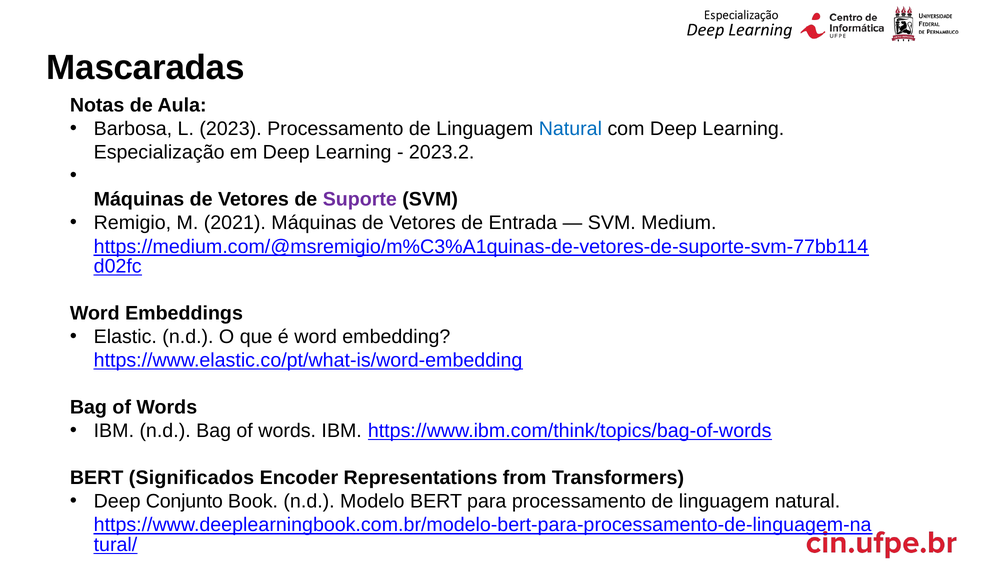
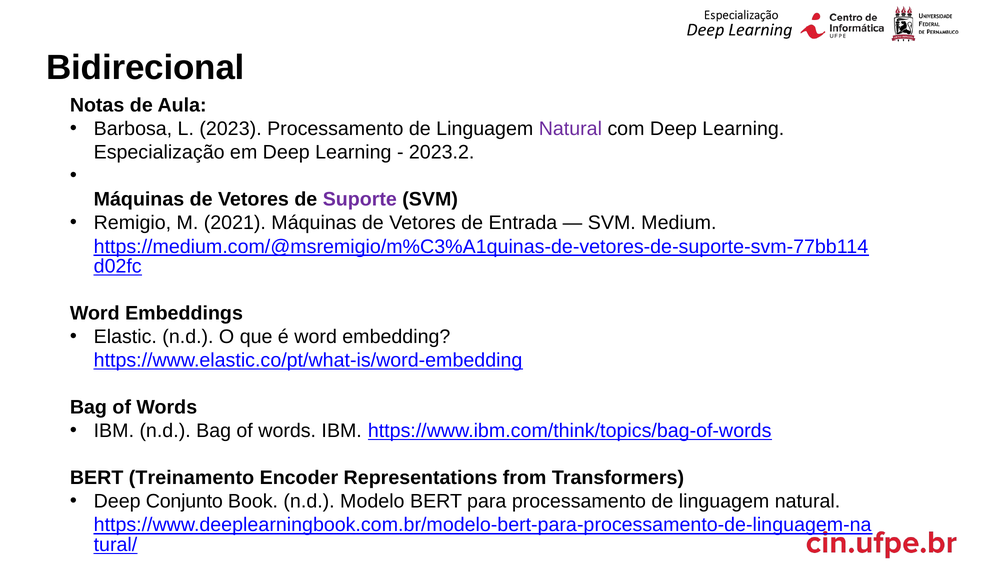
Mascaradas: Mascaradas -> Bidirecional (145, 68)
Natural colour: blue -> purple (570, 129)
Significados: Significados -> Treinamento (191, 478)
